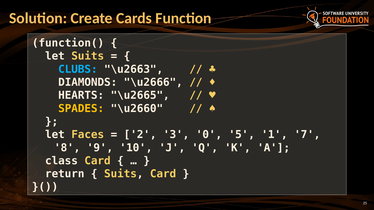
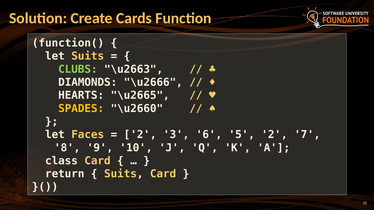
CLUBS colour: light blue -> light green (78, 69)
0: 0 -> 6 (209, 135)
5 1: 1 -> 2 (275, 135)
